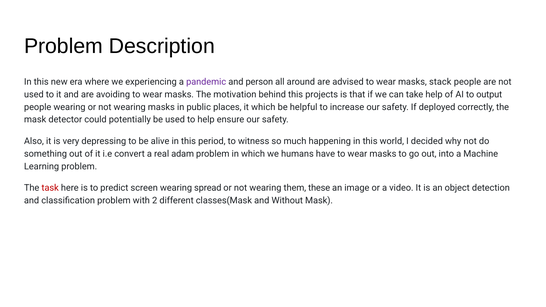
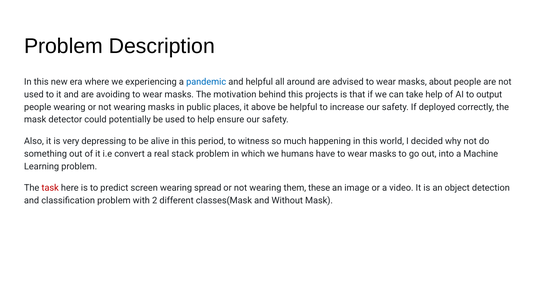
pandemic colour: purple -> blue (206, 82)
and person: person -> helpful (259, 82)
stack: stack -> about (440, 82)
it which: which -> above (263, 107)
adam: adam -> stack (183, 154)
